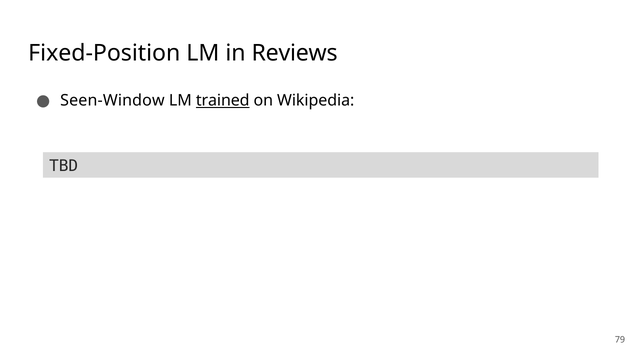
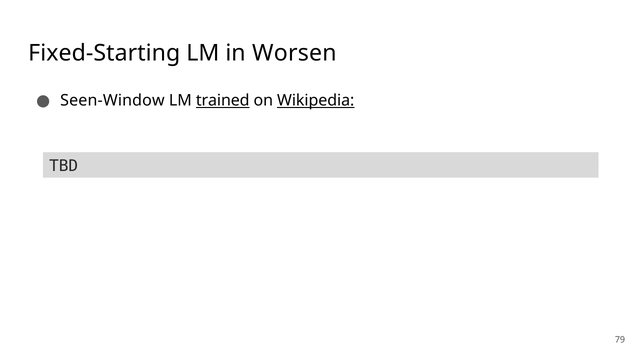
Fixed-Position: Fixed-Position -> Fixed-Starting (104, 53)
Reviews: Reviews -> Worsen (294, 53)
Wikipedia underline: none -> present (316, 101)
